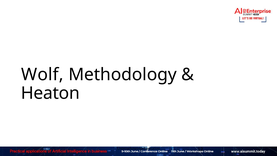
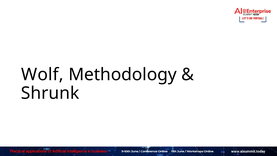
Heaton: Heaton -> Shrunk (50, 93)
